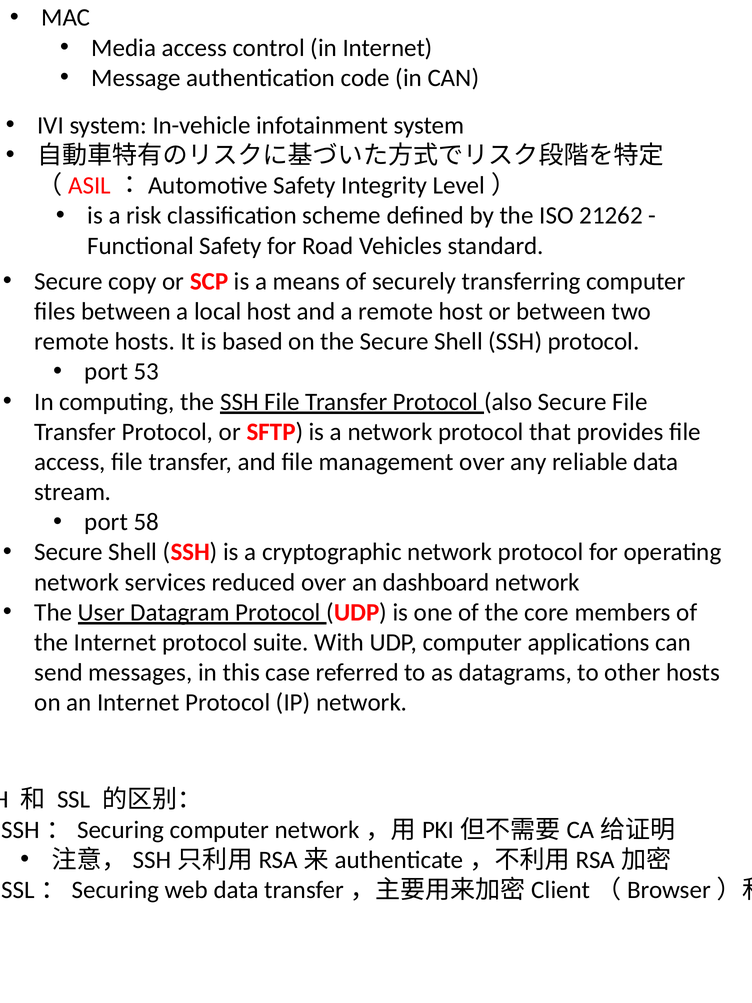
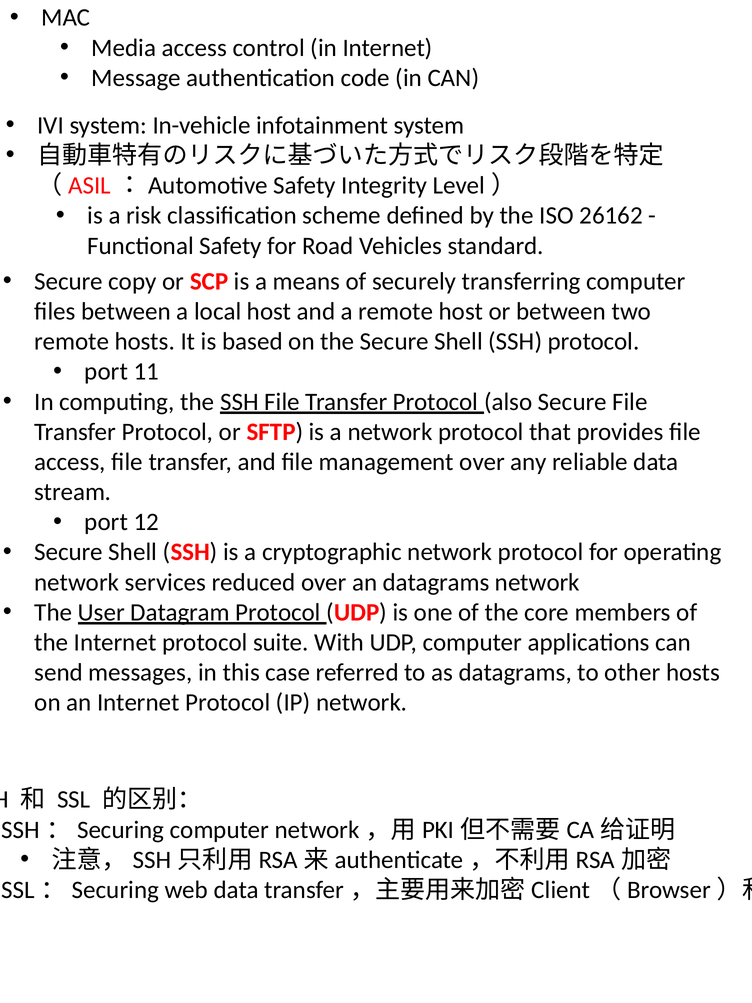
21262: 21262 -> 26162 (611, 216)
53: 53 -> 11 (146, 372)
58: 58 -> 12 (146, 522)
an dashboard: dashboard -> datagrams (436, 582)
